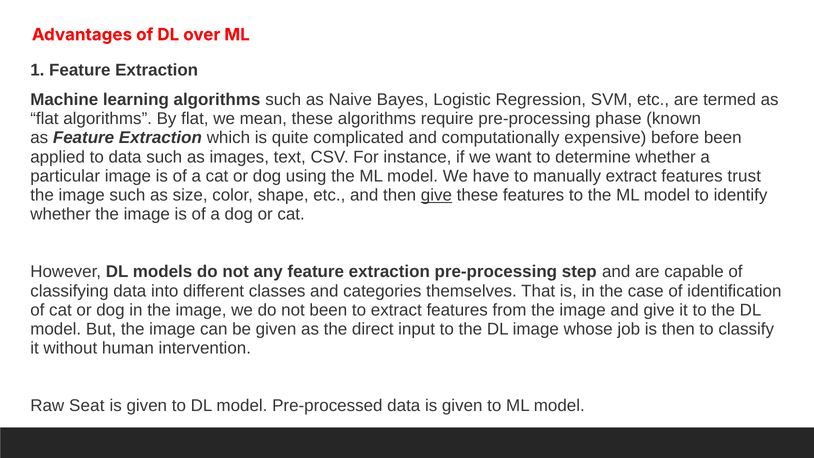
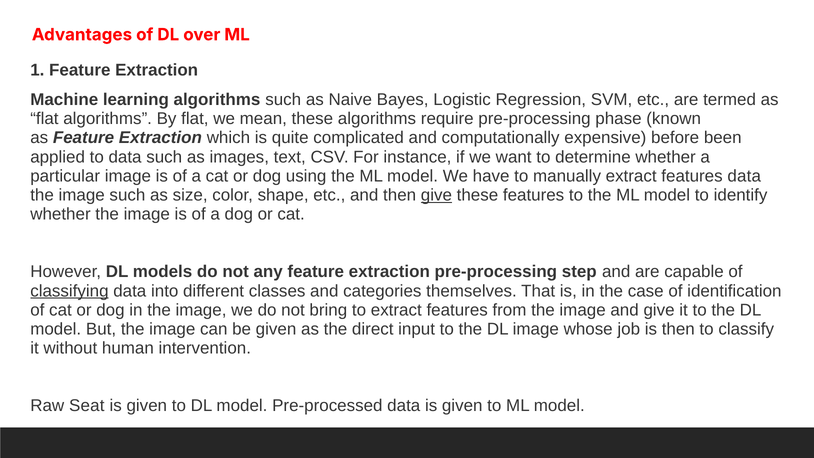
features trust: trust -> data (744, 176)
classifying underline: none -> present (69, 291)
not been: been -> bring (328, 310)
